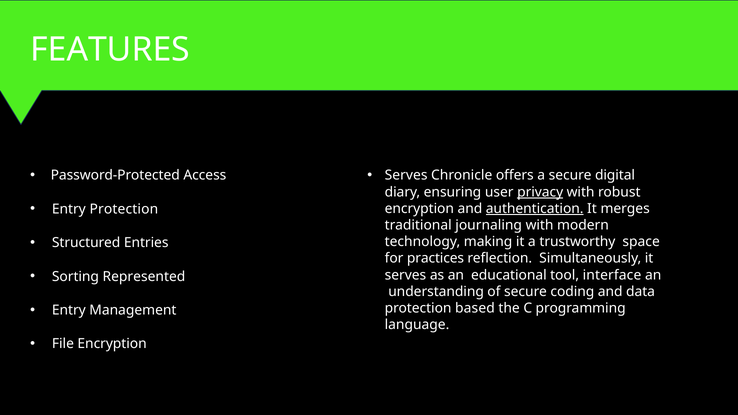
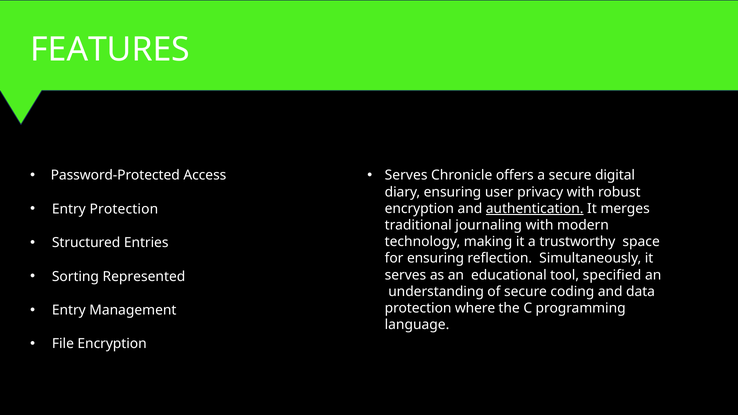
privacy underline: present -> none (540, 192)
for practices: practices -> ensuring (436, 258)
interface: interface -> specified (612, 275)
based: based -> where (475, 308)
